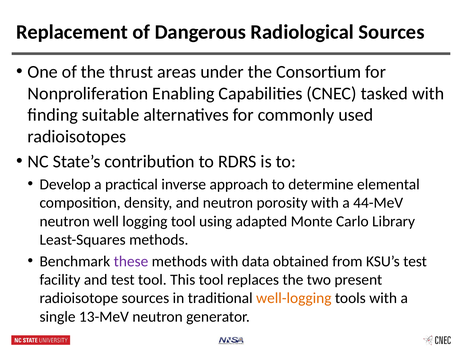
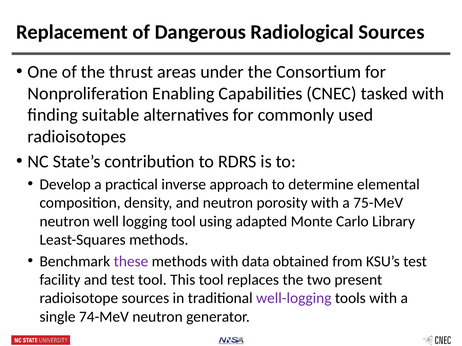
44-MeV: 44-MeV -> 75-MeV (378, 203)
well-logging colour: orange -> purple (294, 299)
13-MeV: 13-MeV -> 74-MeV (104, 317)
